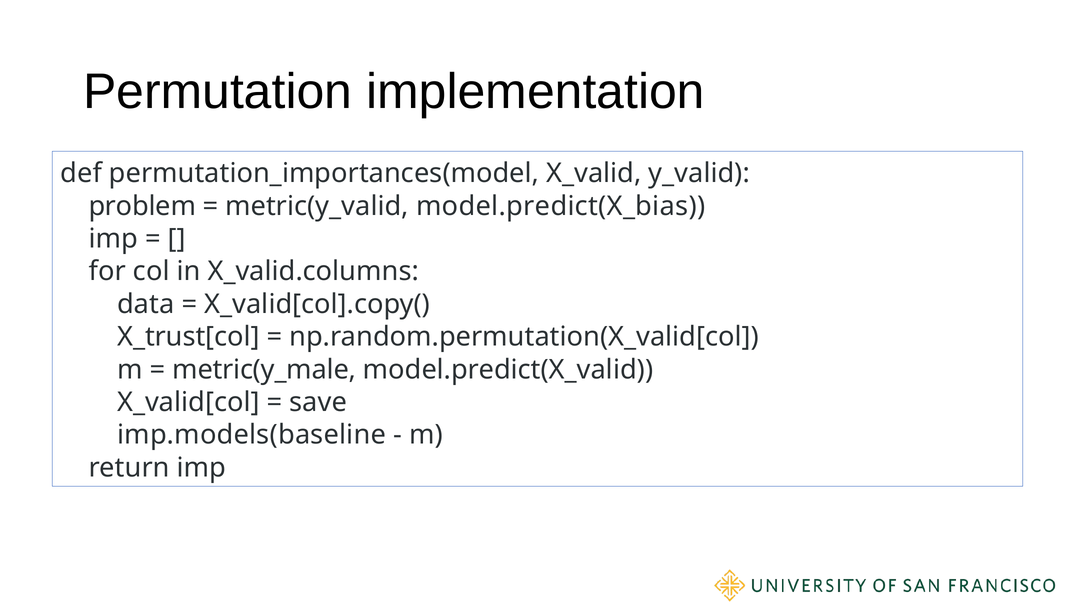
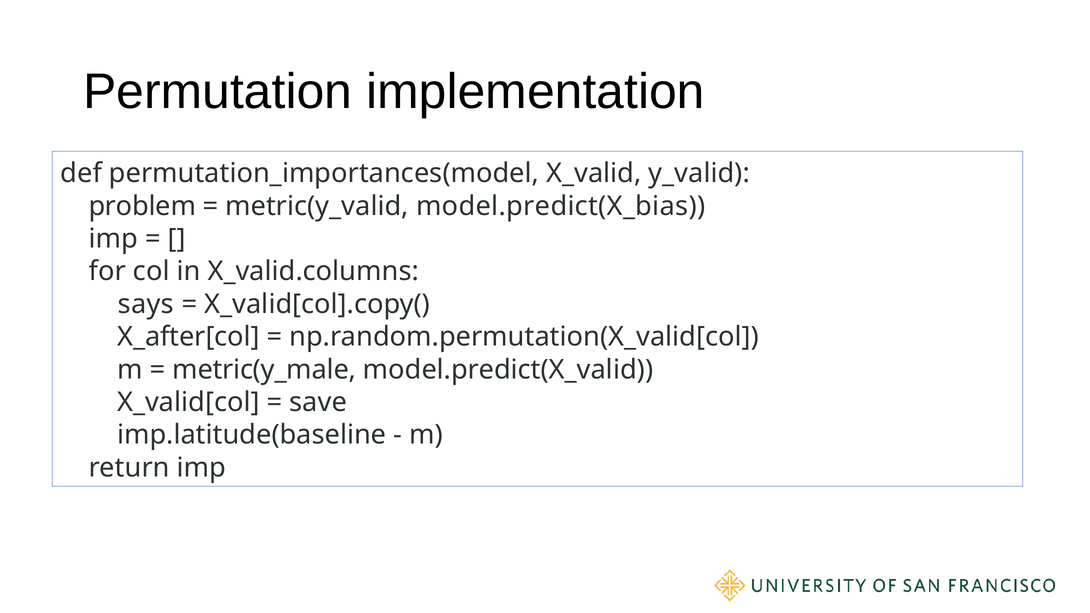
data: data -> says (146, 304)
X_trust[col: X_trust[col -> X_after[col (188, 337)
imp.models(baseline: imp.models(baseline -> imp.latitude(baseline (252, 435)
